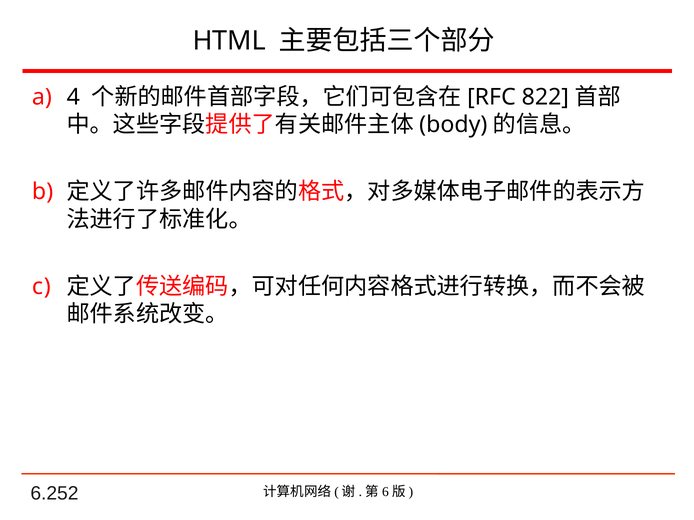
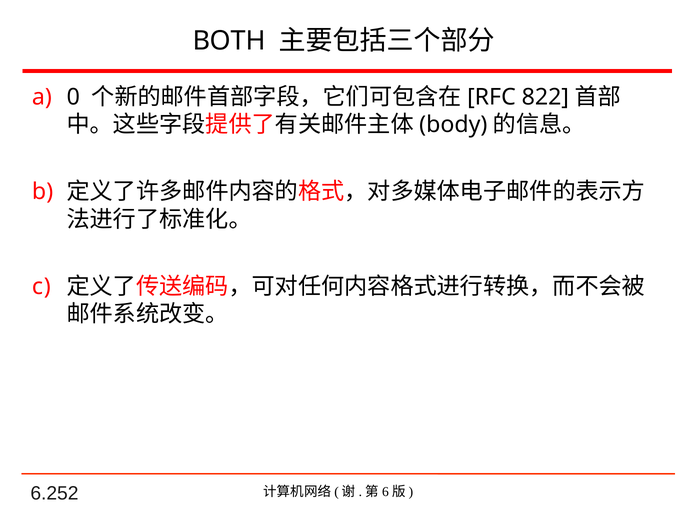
HTML: HTML -> BOTH (229, 41)
4: 4 -> 0 (73, 97)
